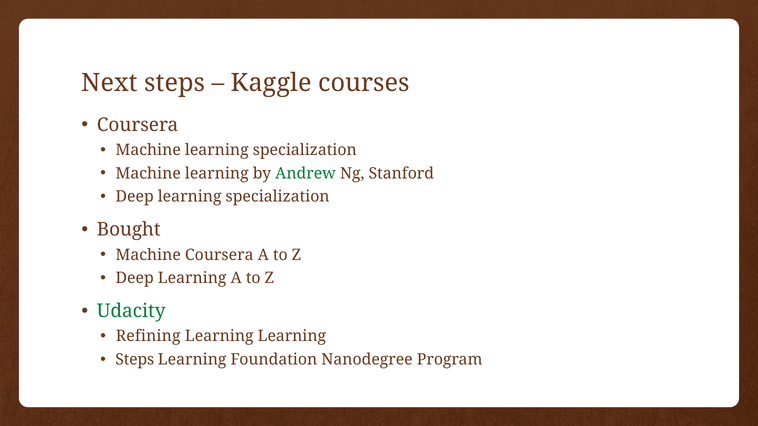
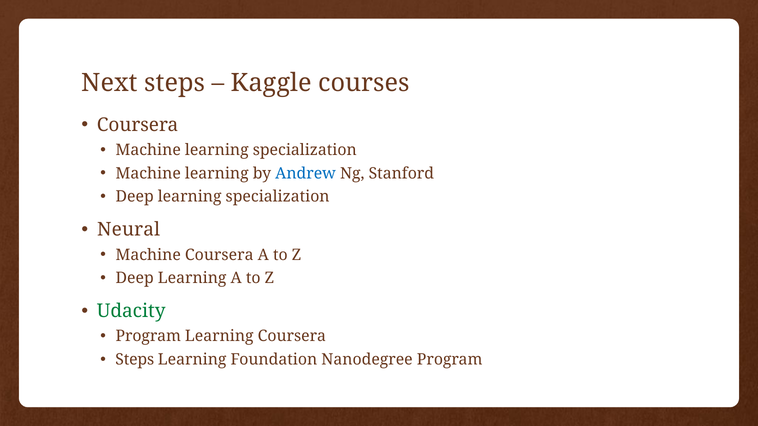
Andrew colour: green -> blue (306, 174)
Bought: Bought -> Neural (129, 230)
Refining: Refining -> Program (148, 337)
Learning Learning: Learning -> Coursera (292, 337)
